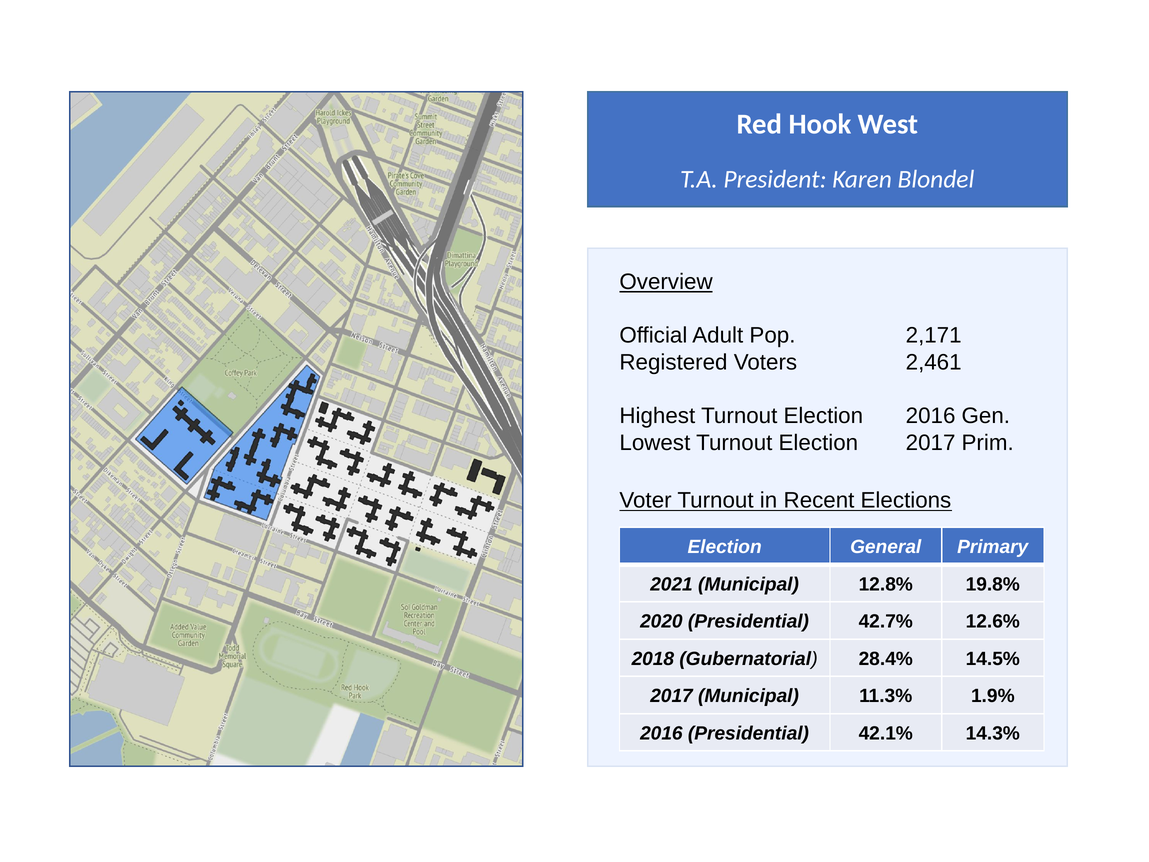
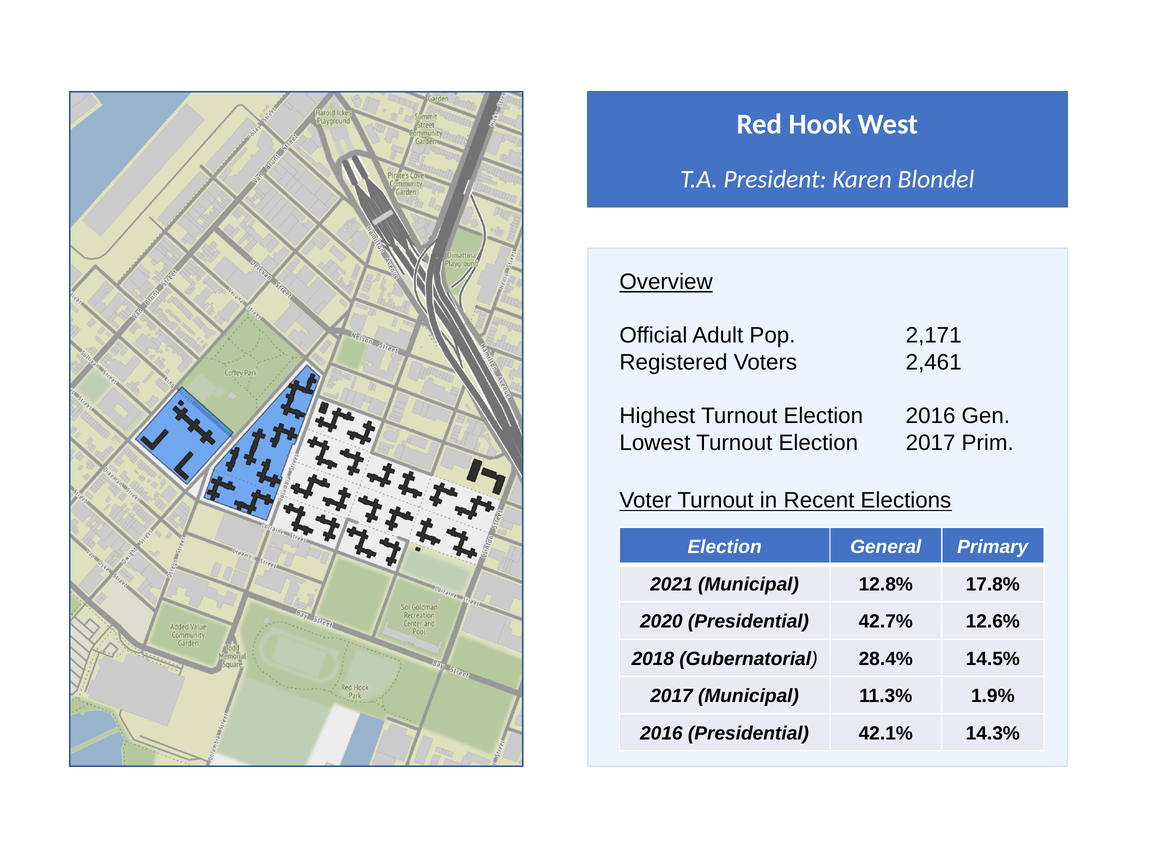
19.8%: 19.8% -> 17.8% (993, 584)
